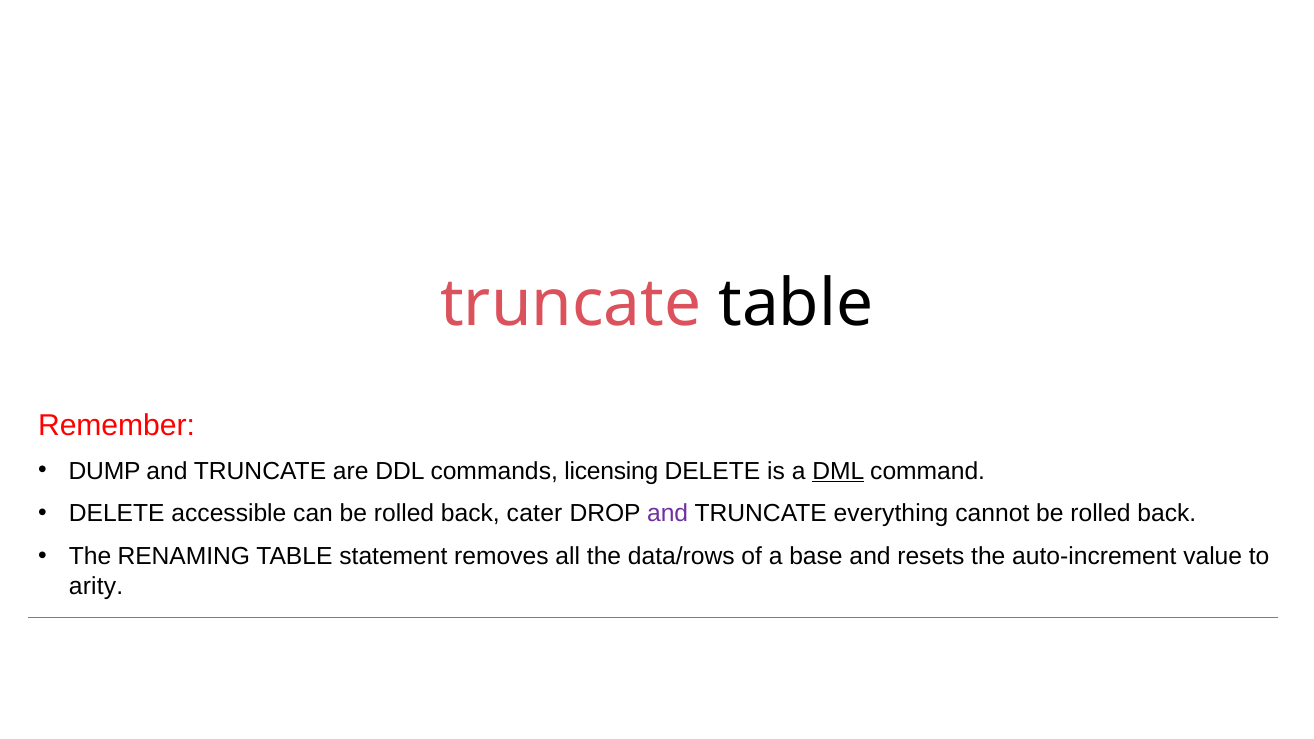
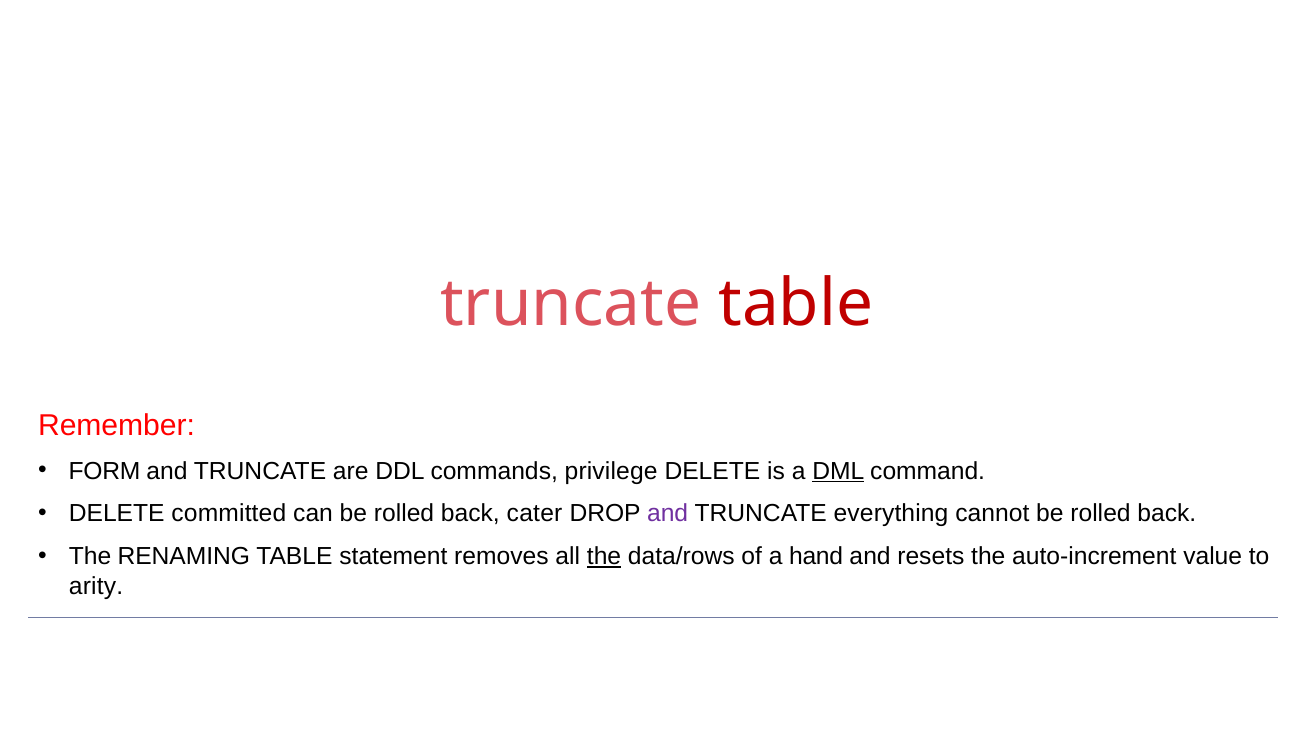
table colour: black -> red (796, 303)
DUMP: DUMP -> FORM (105, 471)
licensing: licensing -> privilege (611, 471)
accessible: accessible -> committed (229, 514)
the underline: none -> present (604, 557)
base: base -> hand (816, 557)
